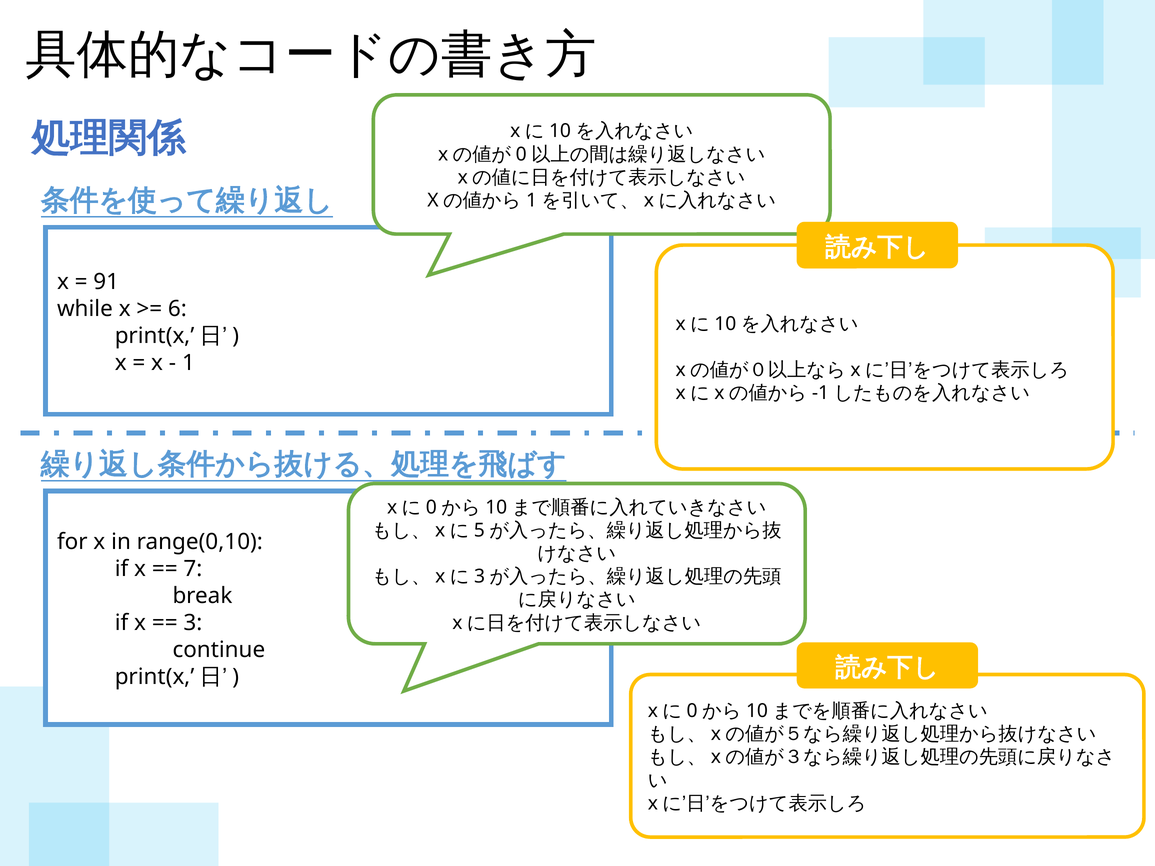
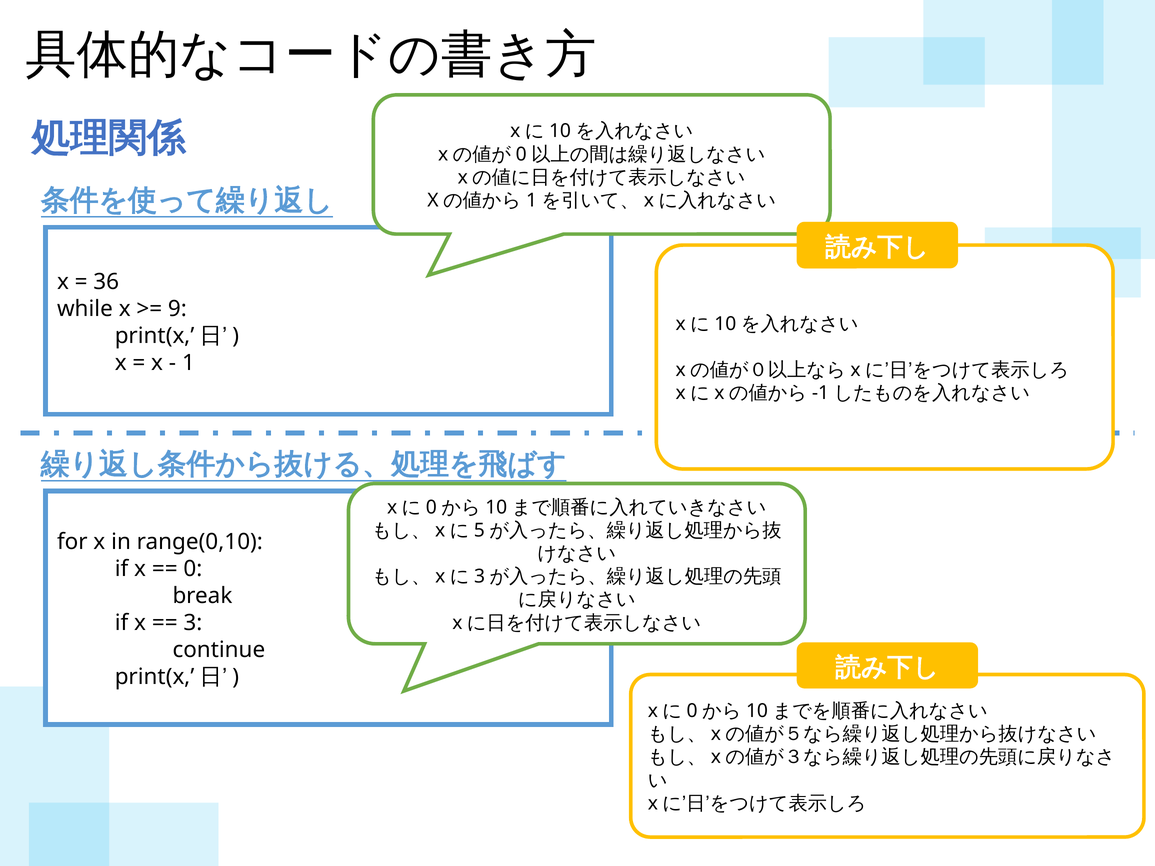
91: 91 -> 36 (106, 282)
6: 6 -> 9 (177, 309)
7: 7 -> 0 (193, 569)
